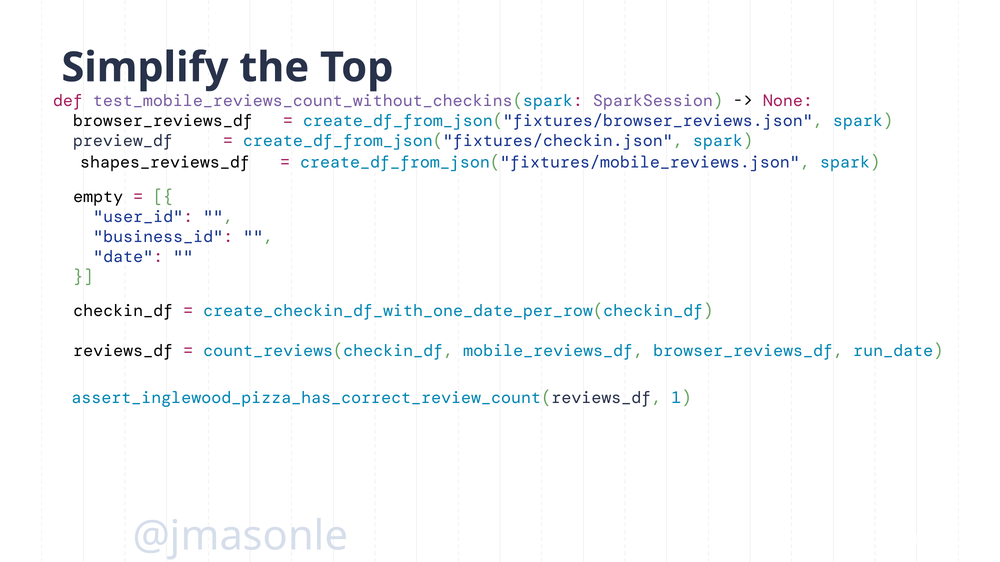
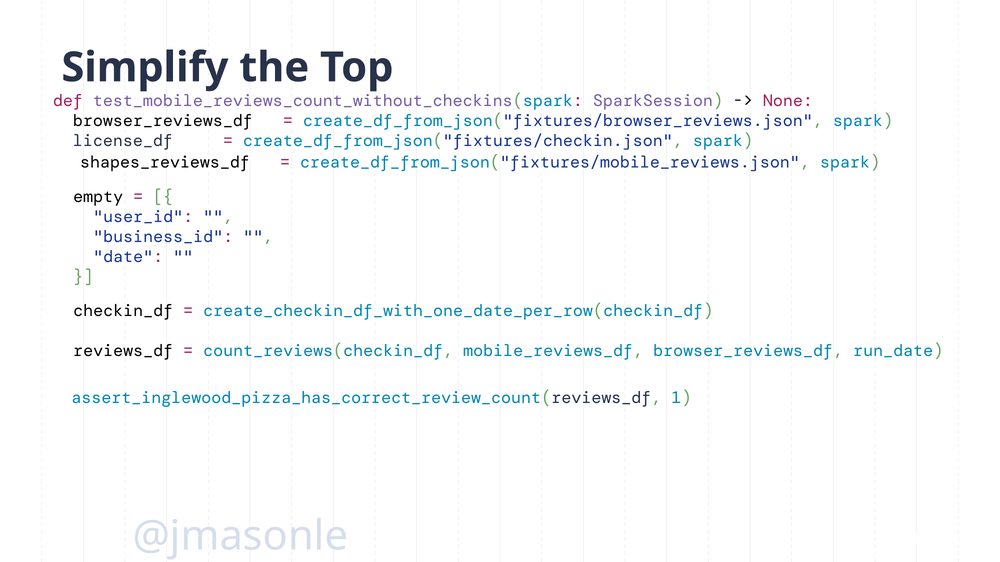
preview_df: preview_df -> license_df (123, 141)
